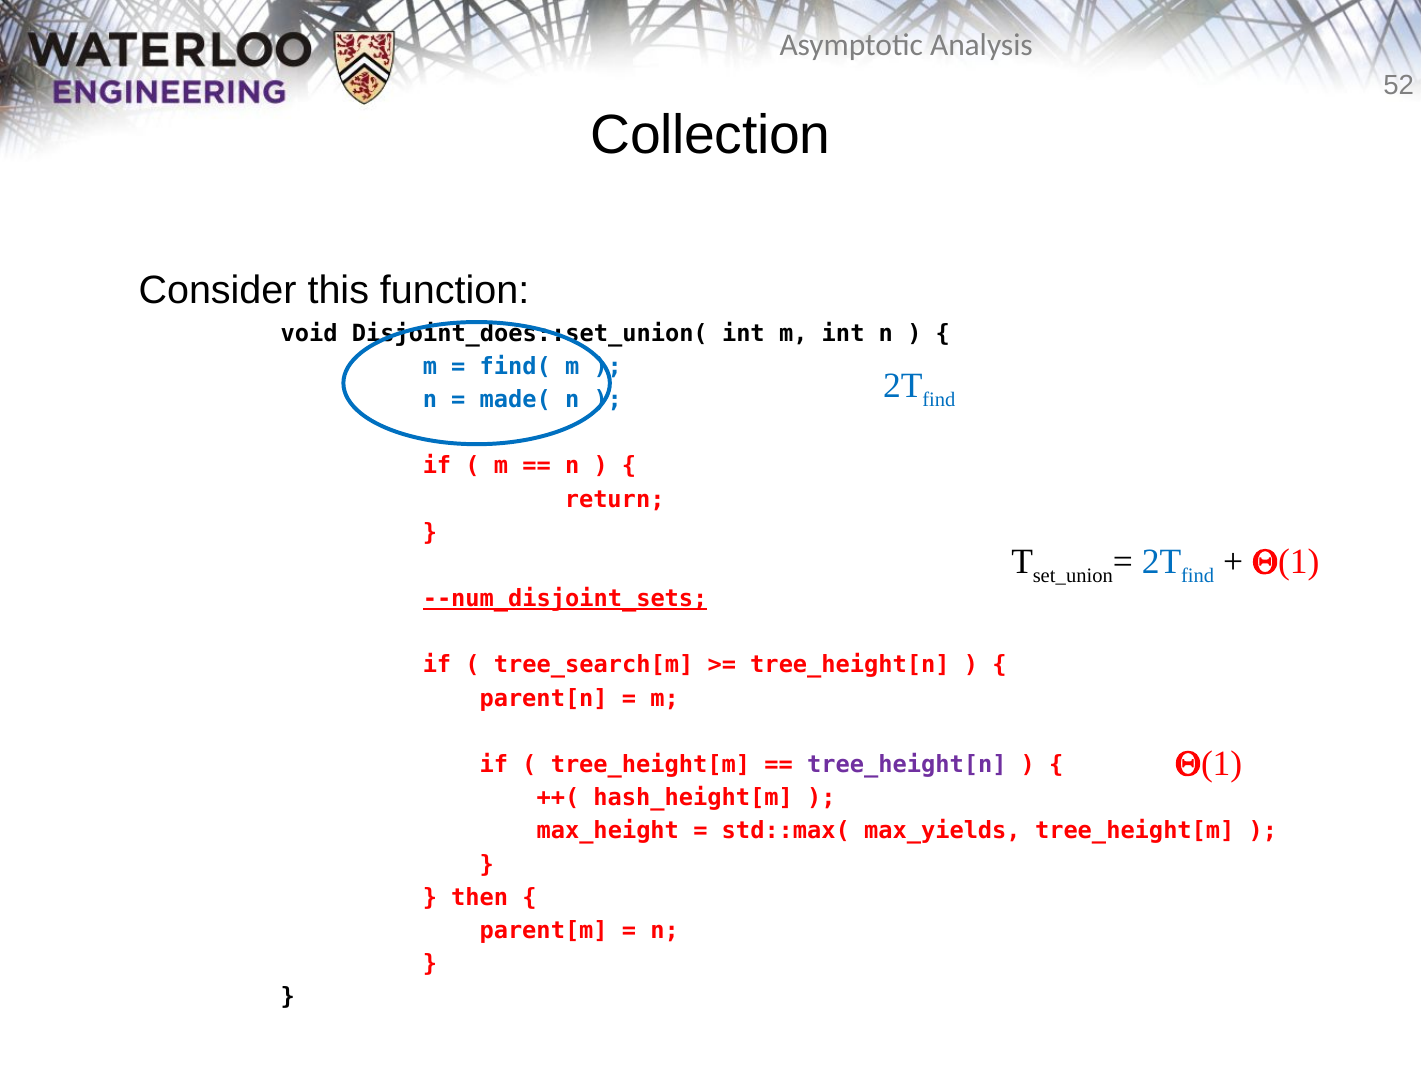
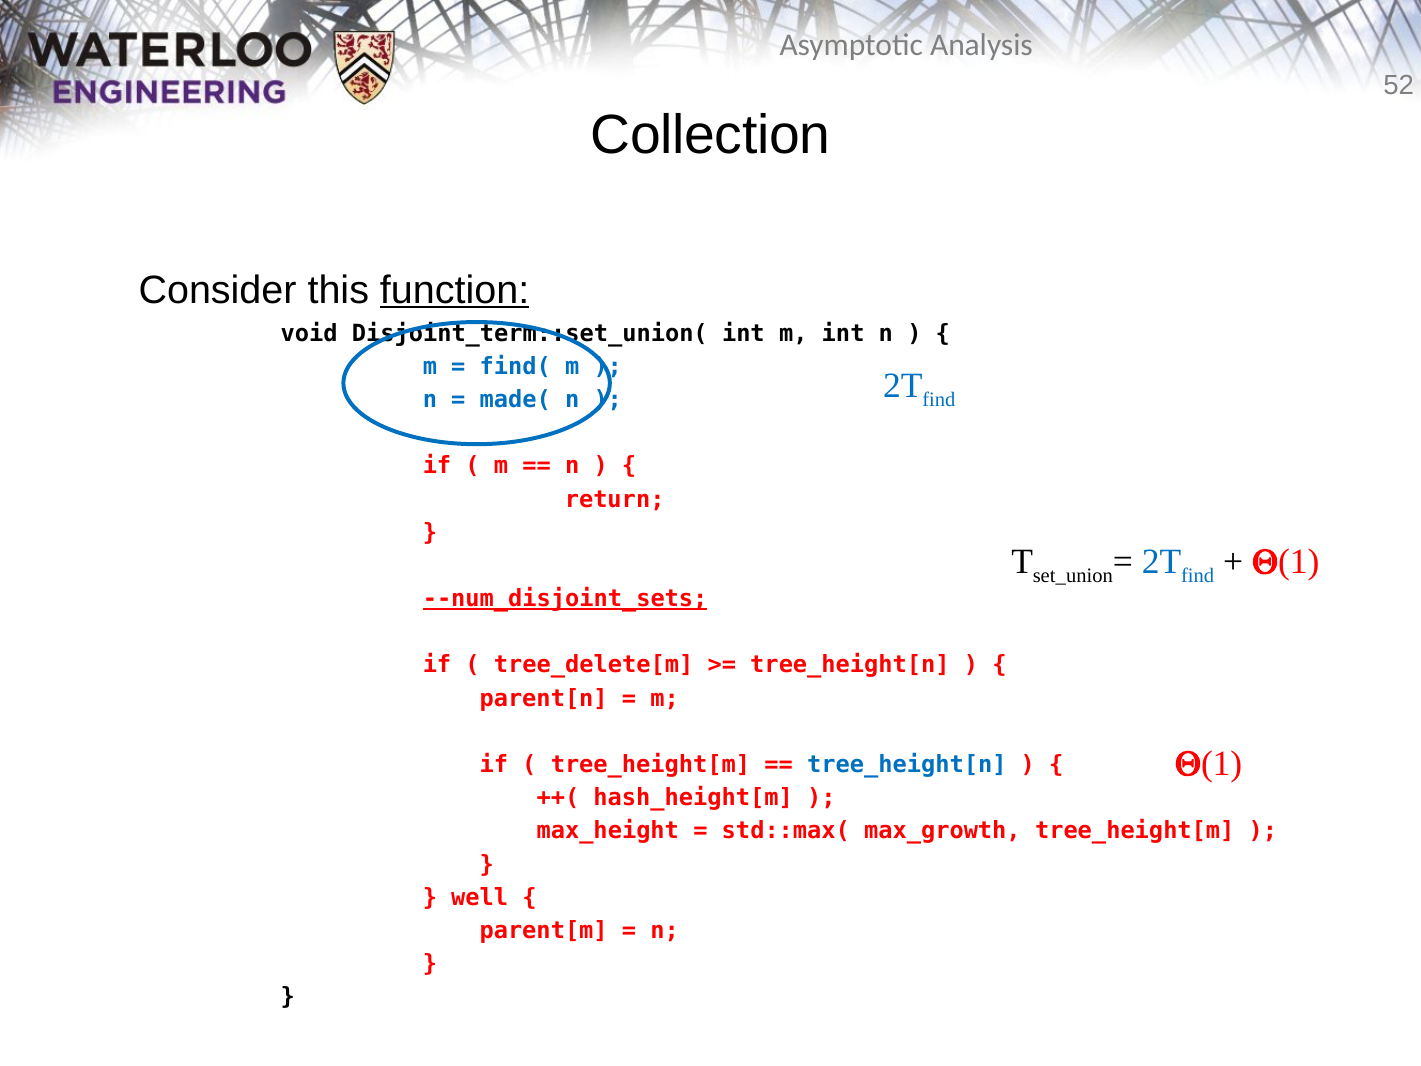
function underline: none -> present (455, 290)
Disjoint_does::set_union(: Disjoint_does::set_union( -> Disjoint_term::set_union( (530, 333)
tree_search[m: tree_search[m -> tree_delete[m (594, 665)
tree_height[n colour: purple -> blue (907, 765)
max_yields: max_yields -> max_growth (942, 831)
then: then -> well (480, 897)
